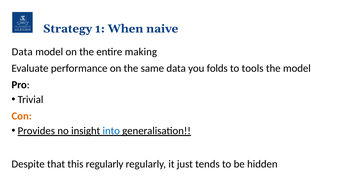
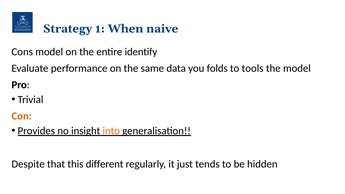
Data: Data -> Cons (22, 52)
making: making -> identify (141, 52)
into colour: blue -> orange (111, 131)
this regularly: regularly -> different (105, 164)
